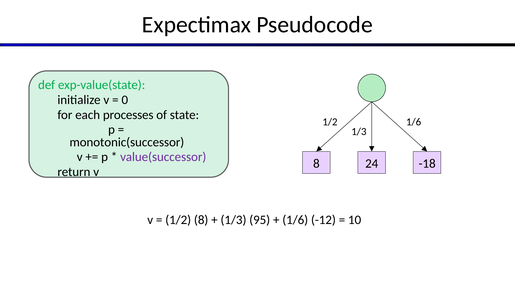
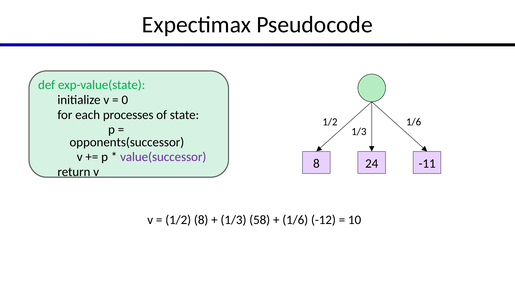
monotonic(successor: monotonic(successor -> opponents(successor (127, 142)
-18: -18 -> -11 (427, 163)
95: 95 -> 58 (260, 220)
